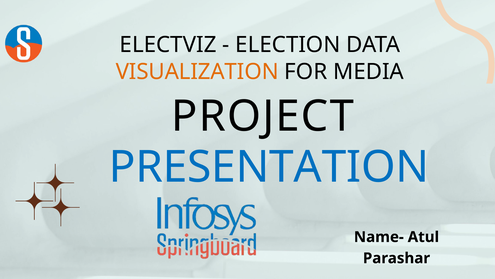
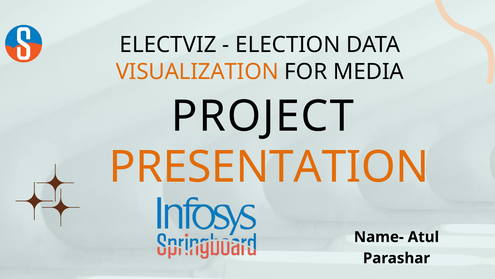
PRESENTATION colour: blue -> orange (269, 167)
